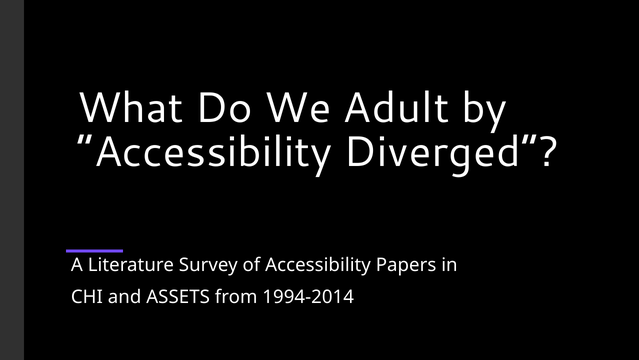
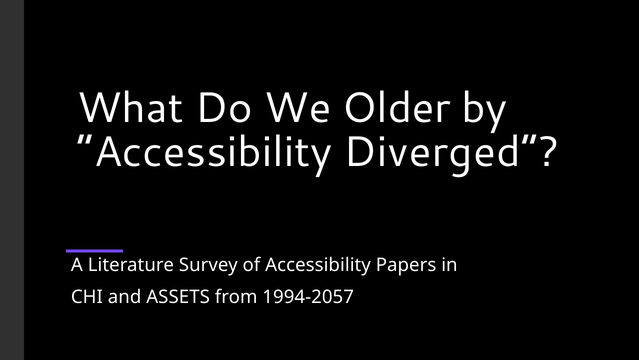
Adult: Adult -> Older (396, 108)
1994-2014: 1994-2014 -> 1994-2057 (308, 297)
